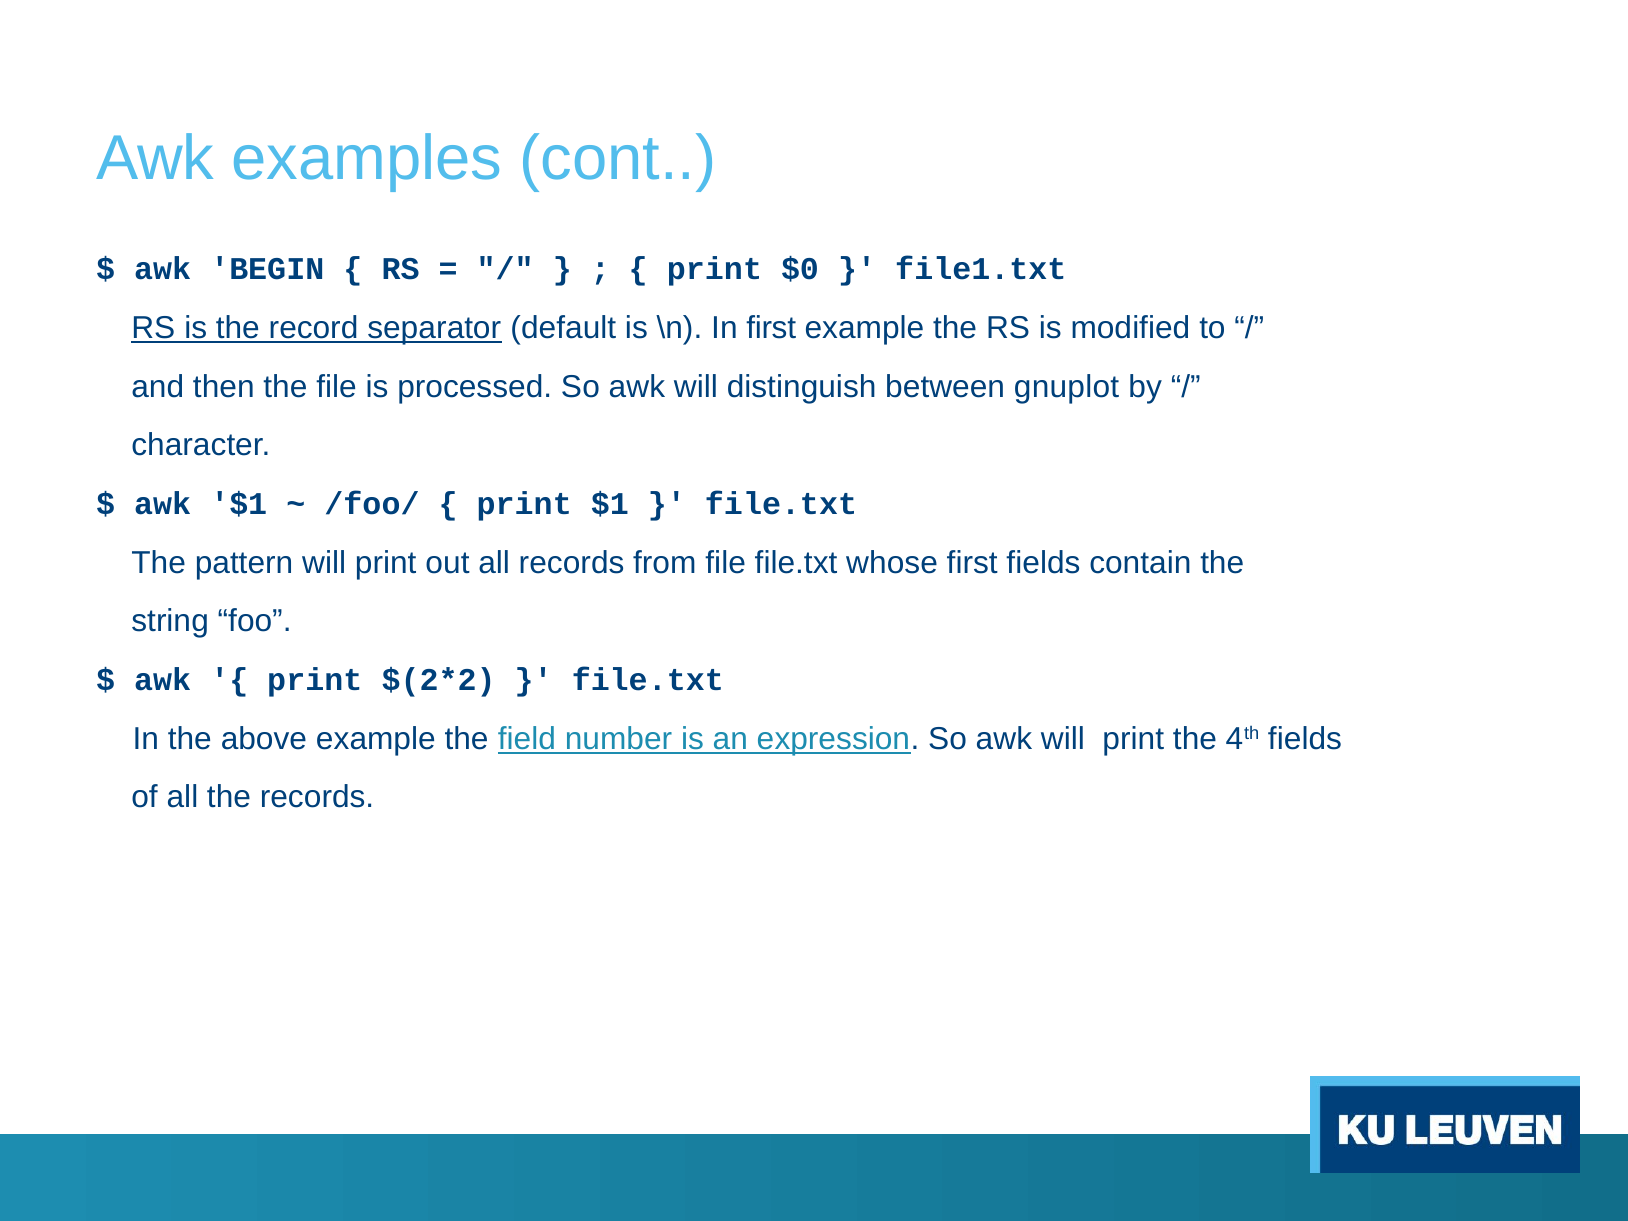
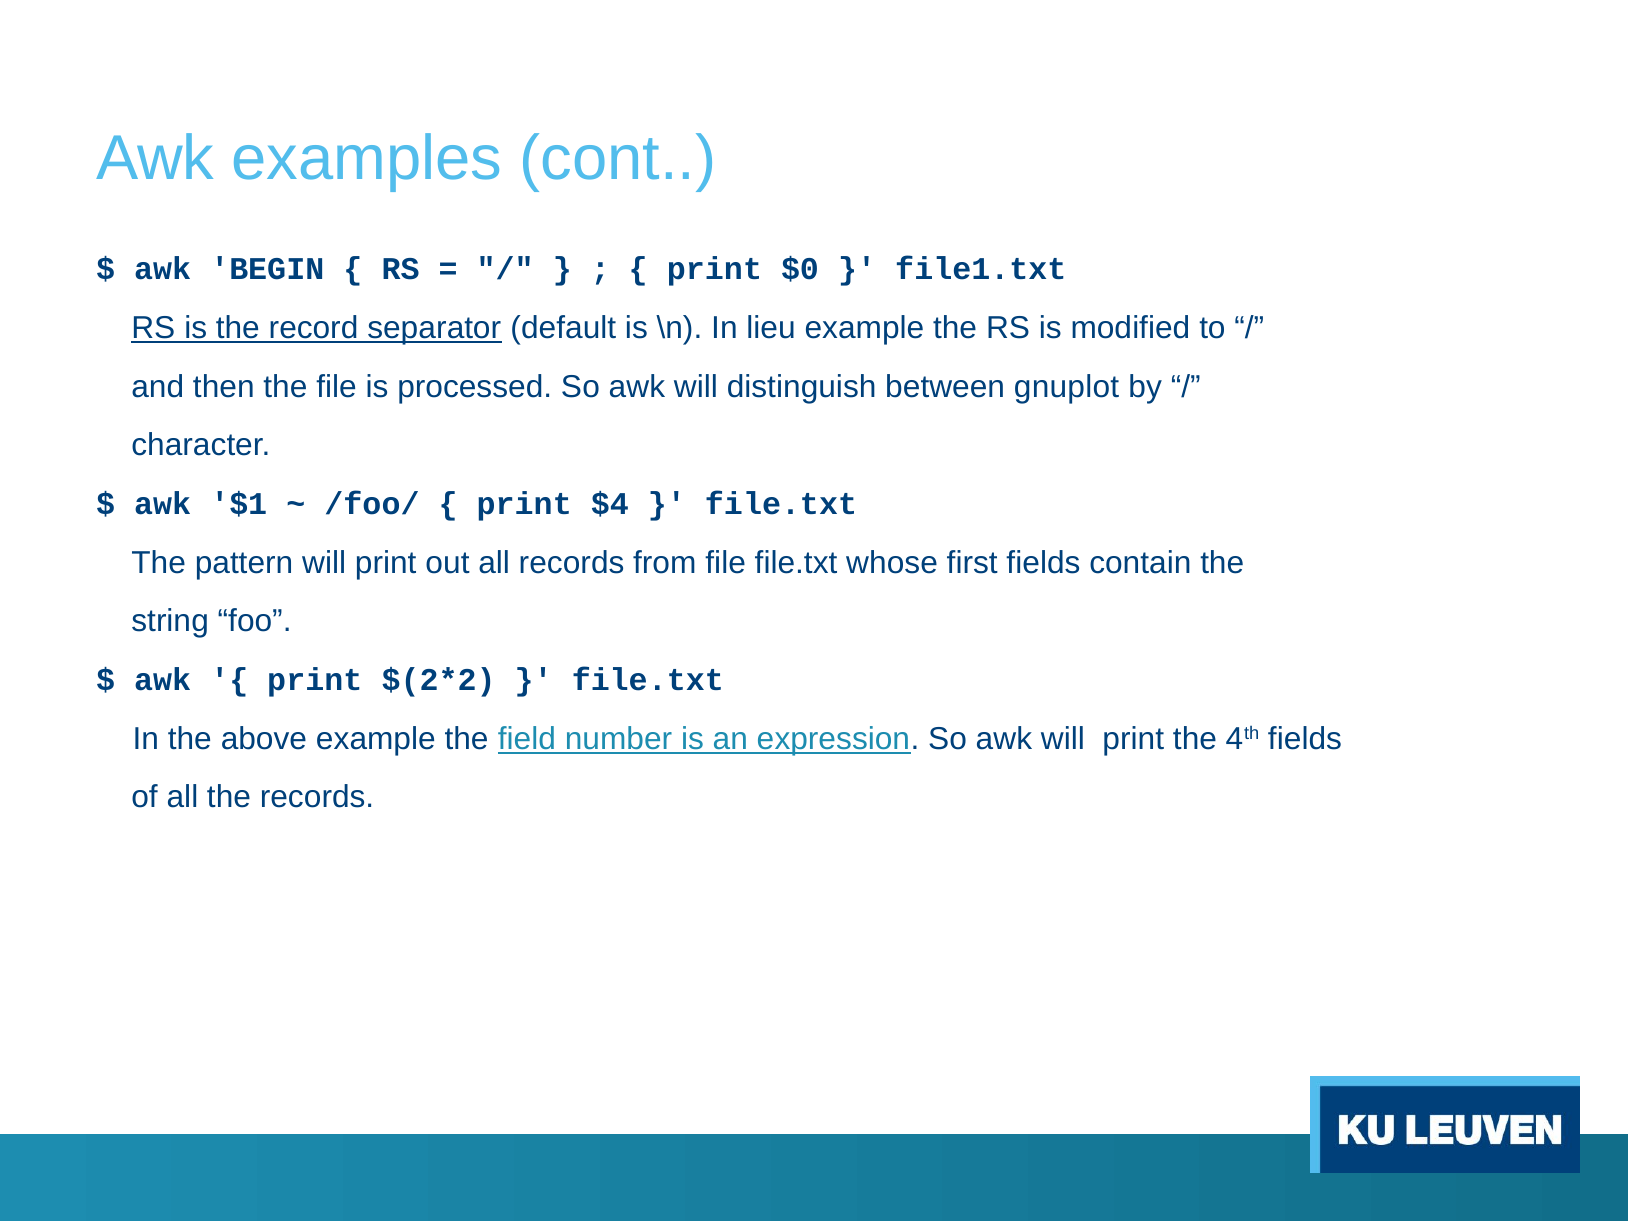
In first: first -> lieu (771, 328)
print $1: $1 -> $4 (610, 504)
